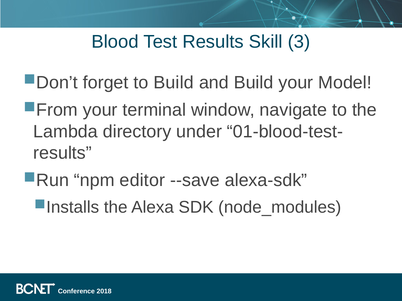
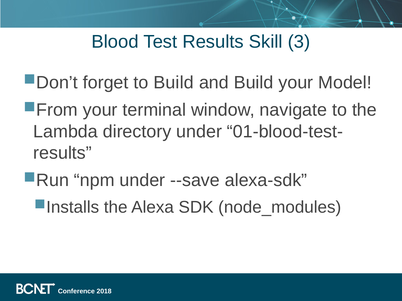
npm editor: editor -> under (142, 181)
